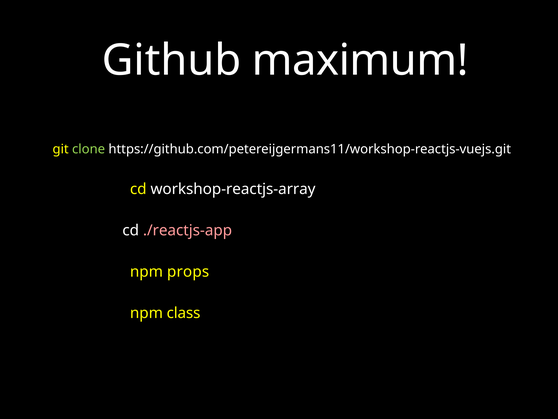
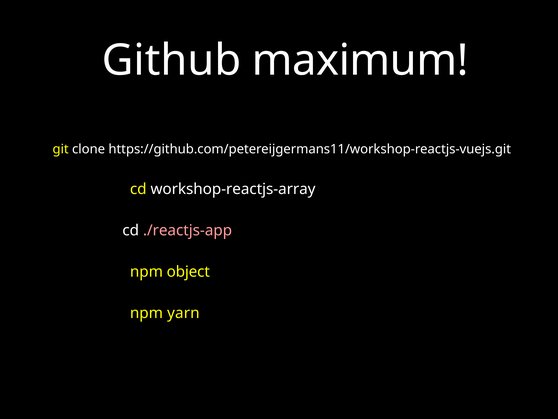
clone colour: light green -> white (89, 149)
props: props -> object (188, 271)
class: class -> yarn (183, 313)
